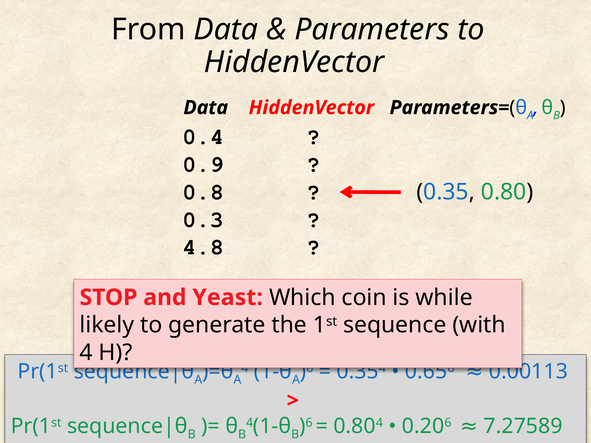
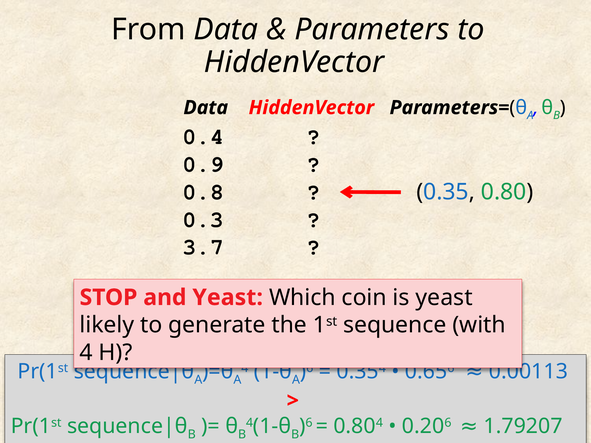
4.8: 4.8 -> 3.7 (203, 247)
is while: while -> yeast (444, 298)
7.27589: 7.27589 -> 1.79207 (523, 427)
